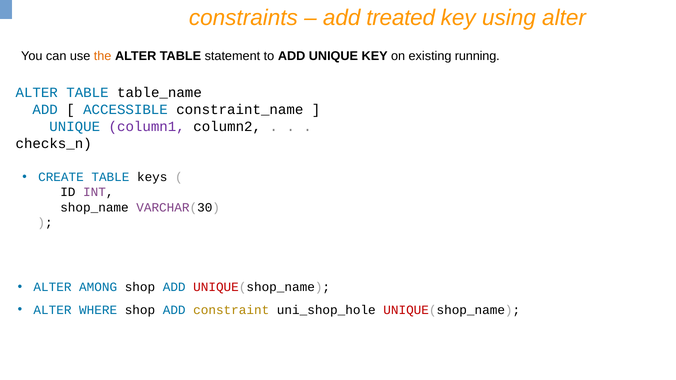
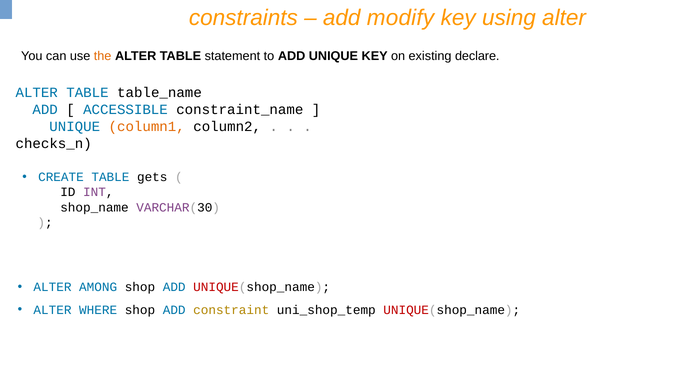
treated: treated -> modify (400, 18)
running: running -> declare (477, 56)
column1 colour: purple -> orange (147, 127)
keys: keys -> gets (152, 177)
uni_shop_hole: uni_shop_hole -> uni_shop_temp (326, 310)
